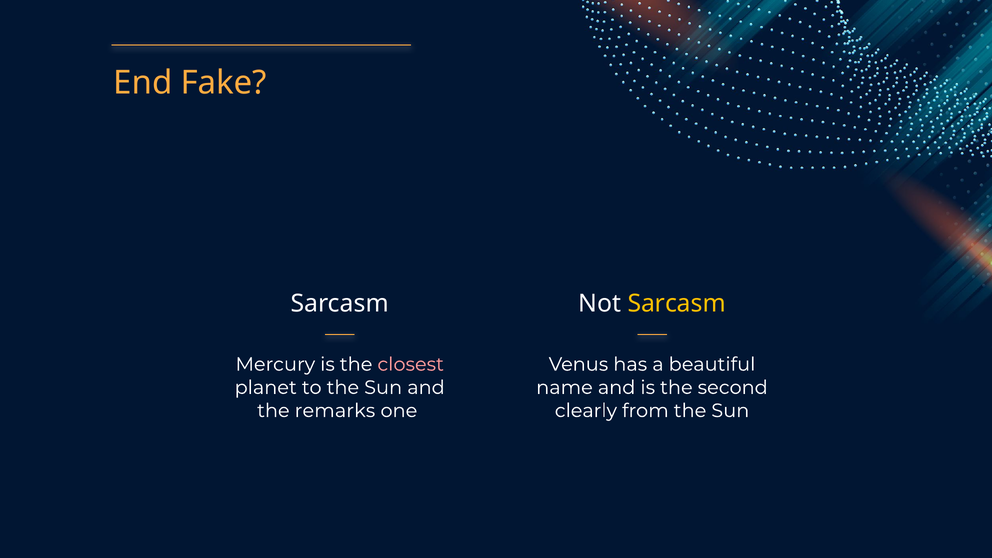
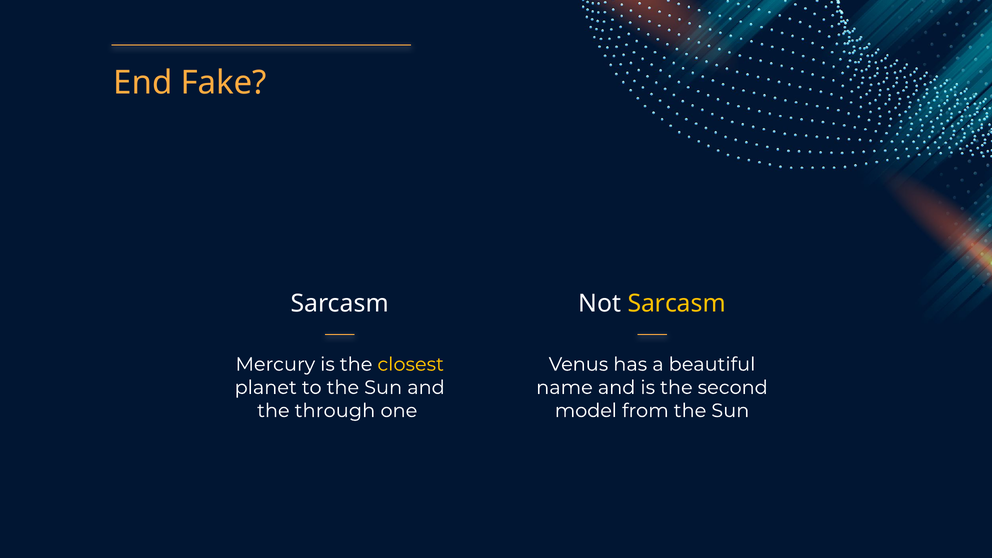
closest colour: pink -> yellow (411, 364)
remarks: remarks -> through (335, 411)
clearly: clearly -> model (586, 411)
